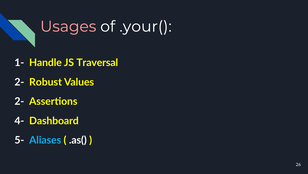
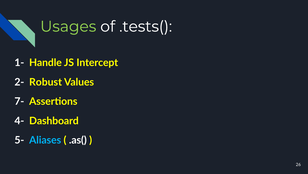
Usages colour: pink -> light green (68, 26)
.your(: .your( -> .tests( (146, 26)
Traversal: Traversal -> Intercept (97, 63)
2-: 2- -> 7- (19, 101)
